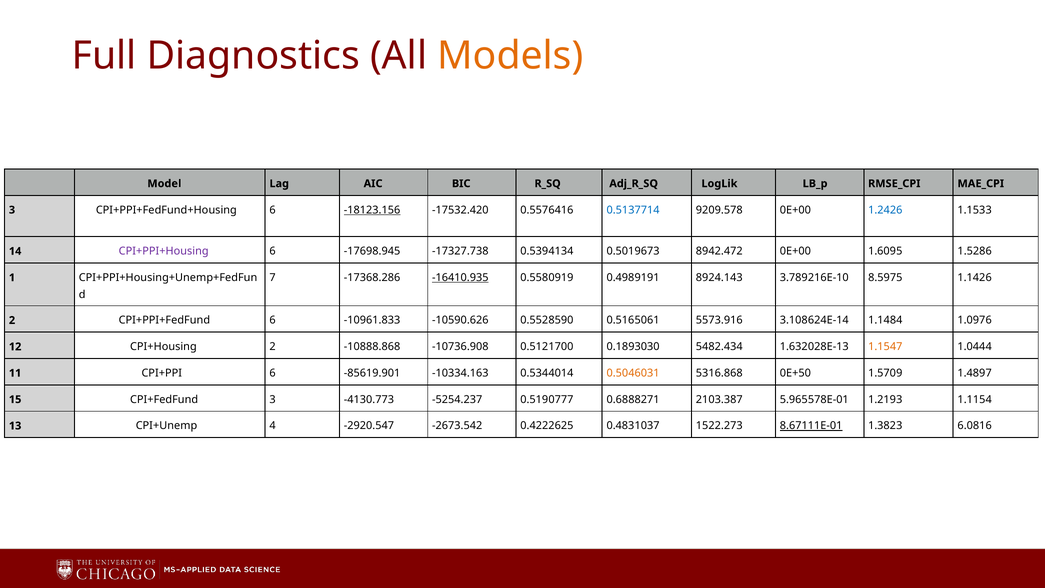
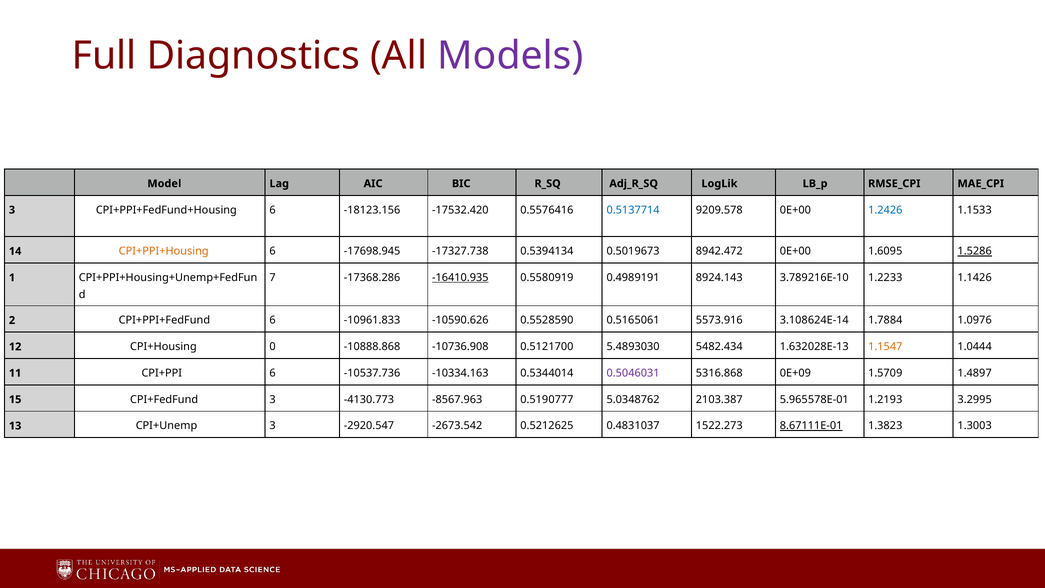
Models colour: orange -> purple (510, 56)
-18123.156 underline: present -> none (372, 210)
CPI+PPI+Housing colour: purple -> orange (164, 251)
1.5286 underline: none -> present (975, 251)
8.5975: 8.5975 -> 1.2233 (885, 278)
1.1484: 1.1484 -> 1.7884 (885, 320)
CPI+Housing 2: 2 -> 0 (273, 347)
0.1893030: 0.1893030 -> 5.4893030 (633, 347)
-85619.901: -85619.901 -> -10537.736 (372, 373)
0.5046031 colour: orange -> purple (633, 373)
0E+50: 0E+50 -> 0E+09 (795, 373)
-5254.237: -5254.237 -> -8567.963 (457, 399)
0.6888271: 0.6888271 -> 5.0348762 (633, 399)
1.1154: 1.1154 -> 3.2995 (975, 399)
CPI+Unemp 4: 4 -> 3 (273, 426)
0.4222625: 0.4222625 -> 0.5212625 (547, 426)
6.0816: 6.0816 -> 1.3003 (975, 426)
